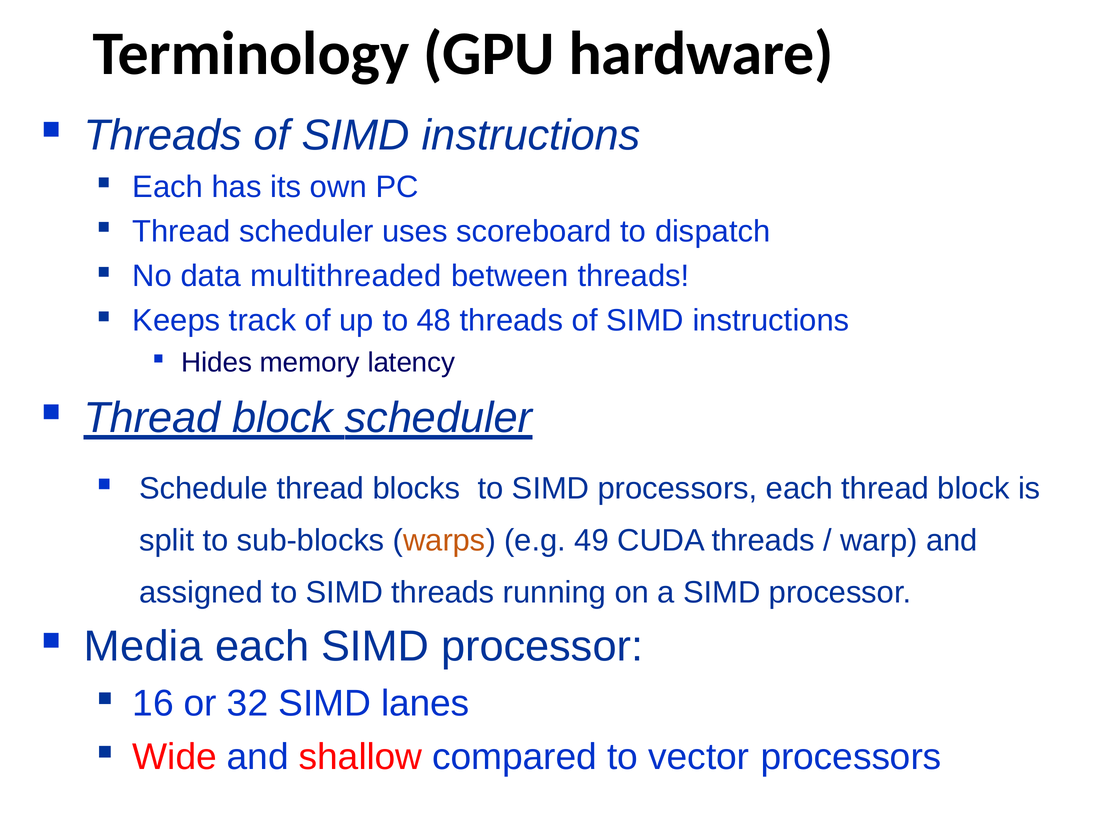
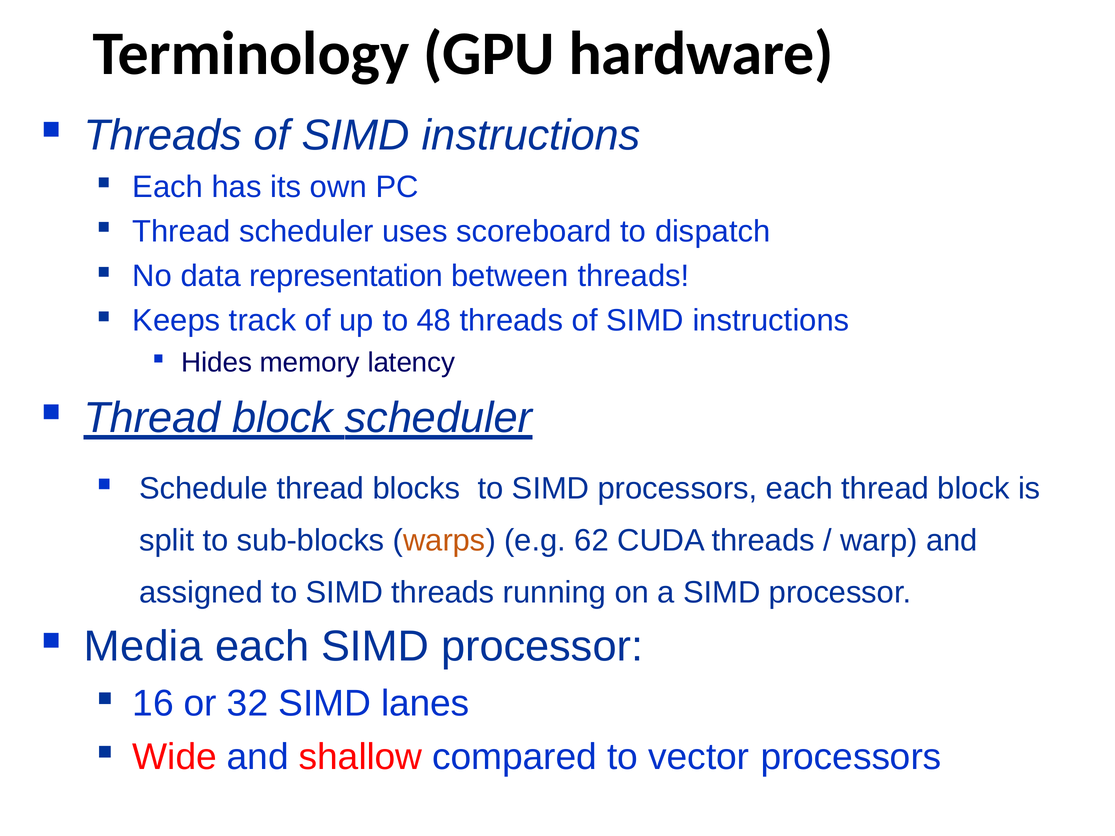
multithreaded: multithreaded -> representation (346, 276)
49: 49 -> 62 (592, 541)
